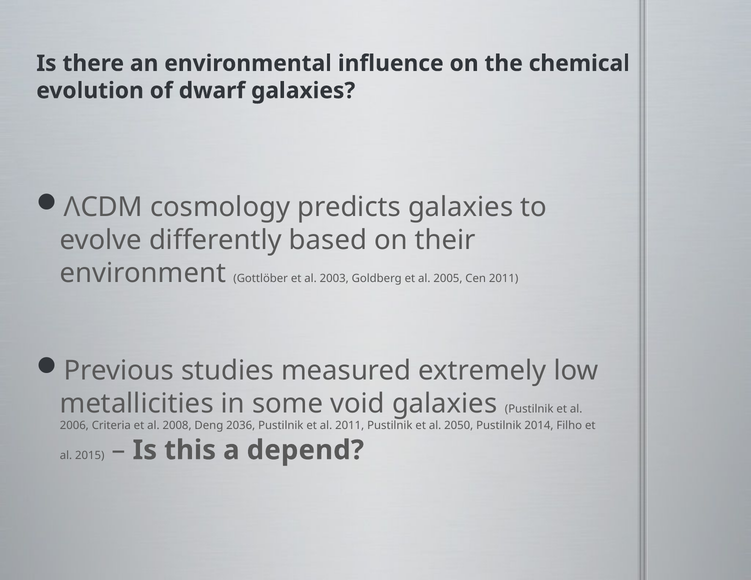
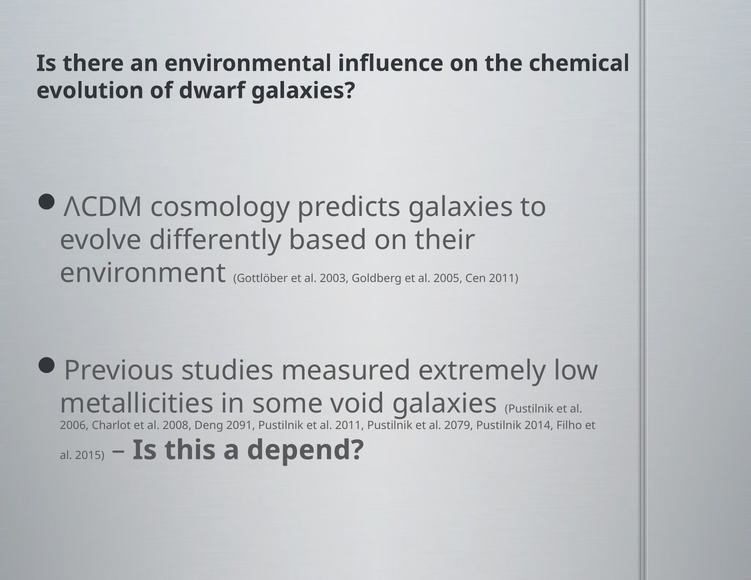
Criteria: Criteria -> Charlot (111, 426)
2036: 2036 -> 2091 (241, 426)
2050: 2050 -> 2079 (459, 426)
